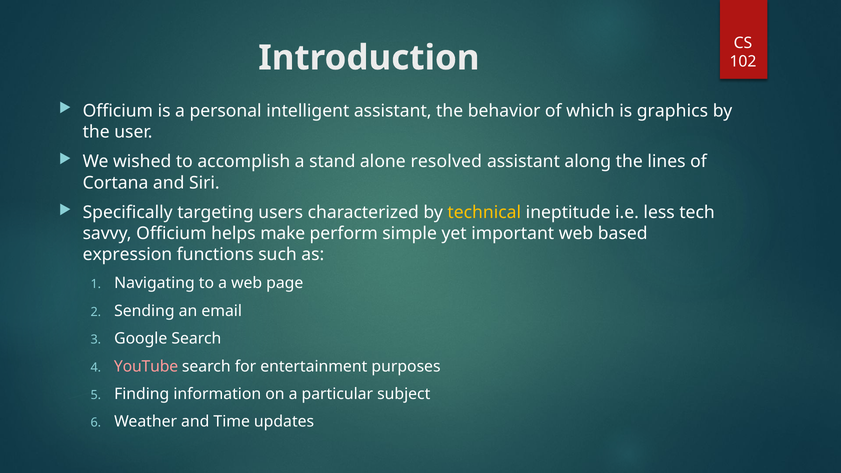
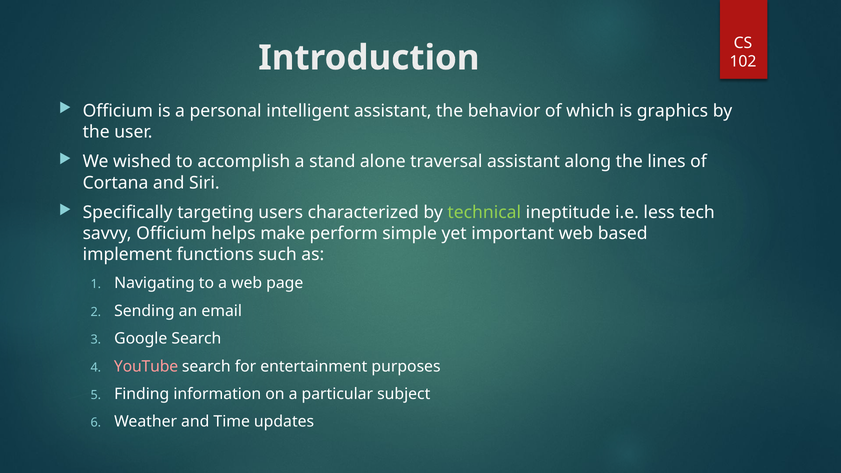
resolved: resolved -> traversal (446, 162)
technical colour: yellow -> light green (484, 213)
expression: expression -> implement (127, 255)
